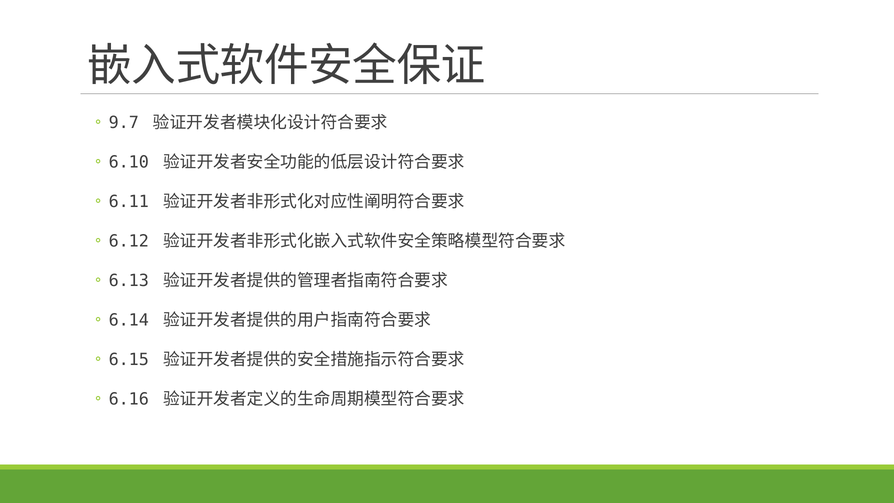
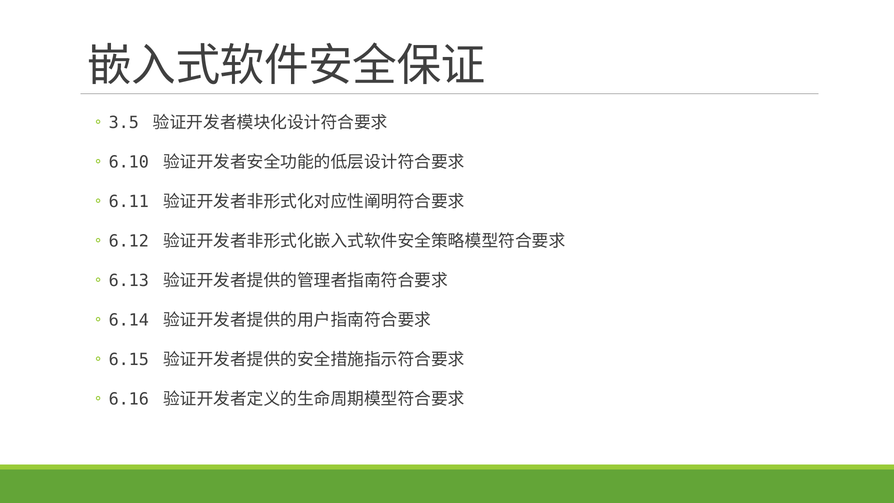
9.7: 9.7 -> 3.5 (124, 123)
